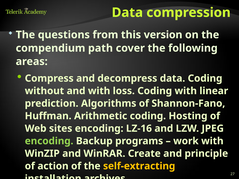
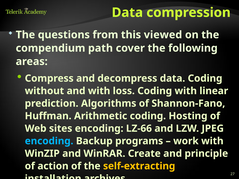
version: version -> viewed (163, 35)
LZ-16: LZ-16 -> LZ-66 (139, 129)
encoding colour: light green -> light blue (49, 141)
